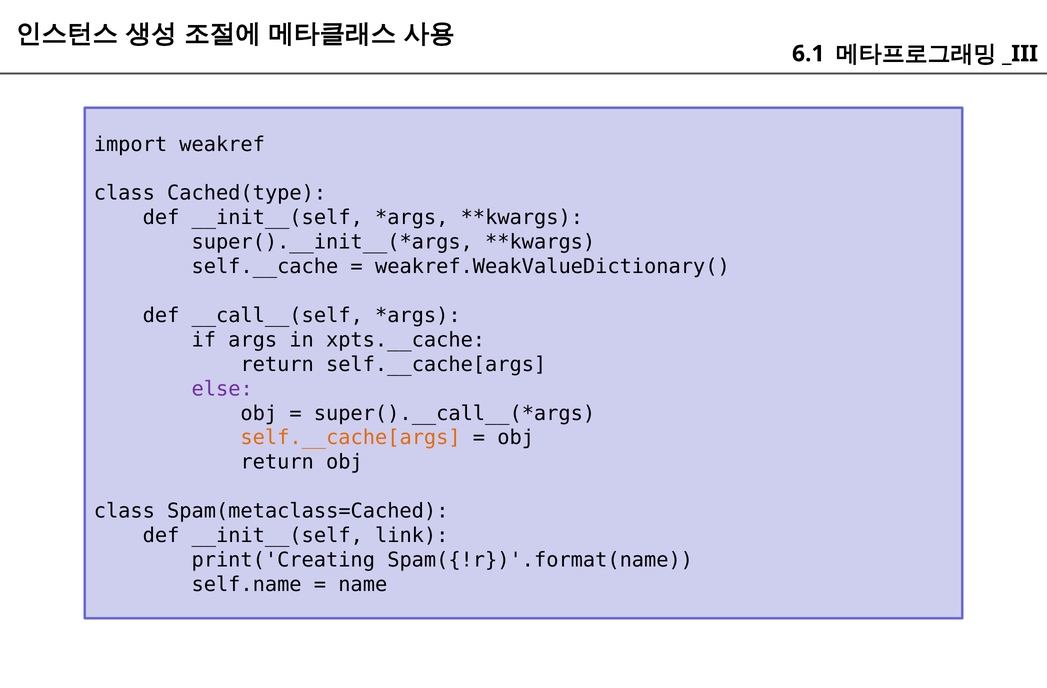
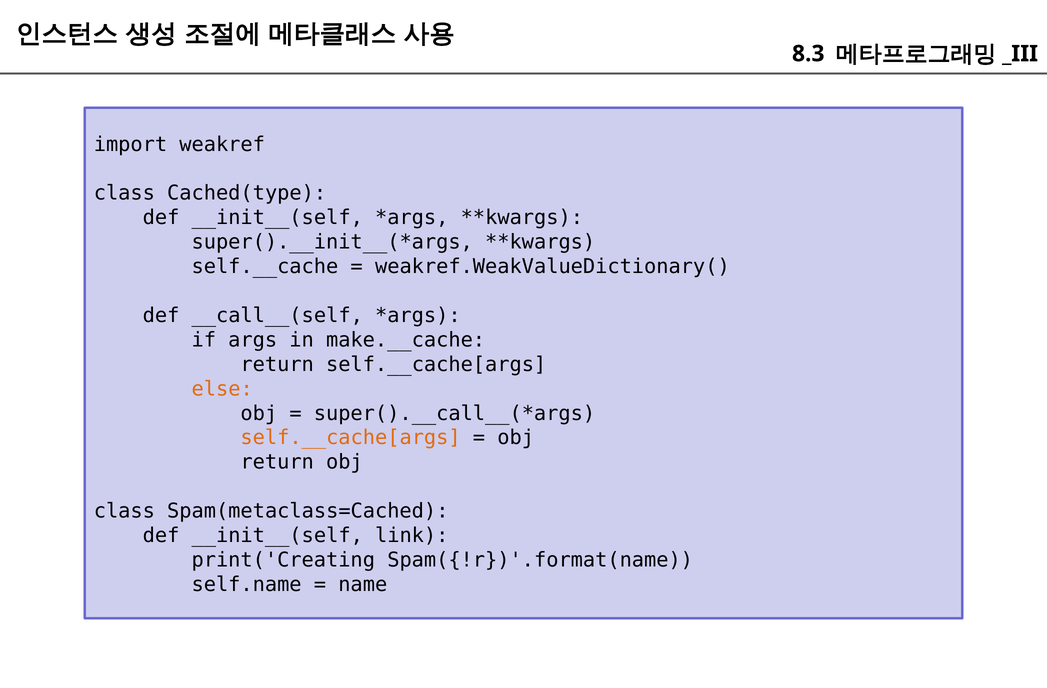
6.1: 6.1 -> 8.3 (808, 54)
xpts.__cache: xpts.__cache -> make.__cache (406, 340)
else colour: purple -> orange (222, 389)
